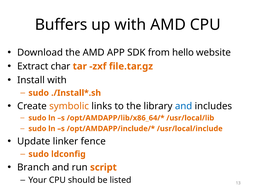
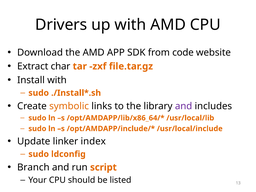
Buffers: Buffers -> Drivers (61, 25)
hello: hello -> code (183, 53)
and colour: blue -> purple (184, 106)
fence: fence -> index (93, 141)
